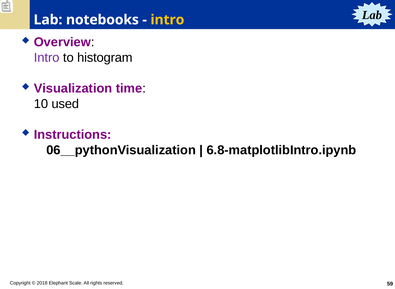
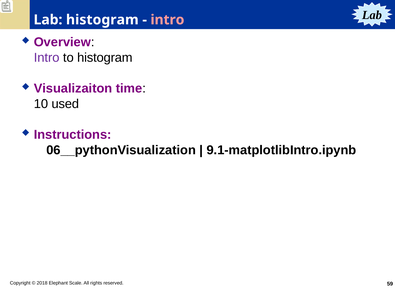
Lab notebooks: notebooks -> histogram (102, 20)
intro colour: yellow -> pink (167, 20)
Visualization: Visualization -> Visualizaiton (73, 88)
6.8-matplotlibIntro.ipynb: 6.8-matplotlibIntro.ipynb -> 9.1-matplotlibIntro.ipynb (281, 150)
